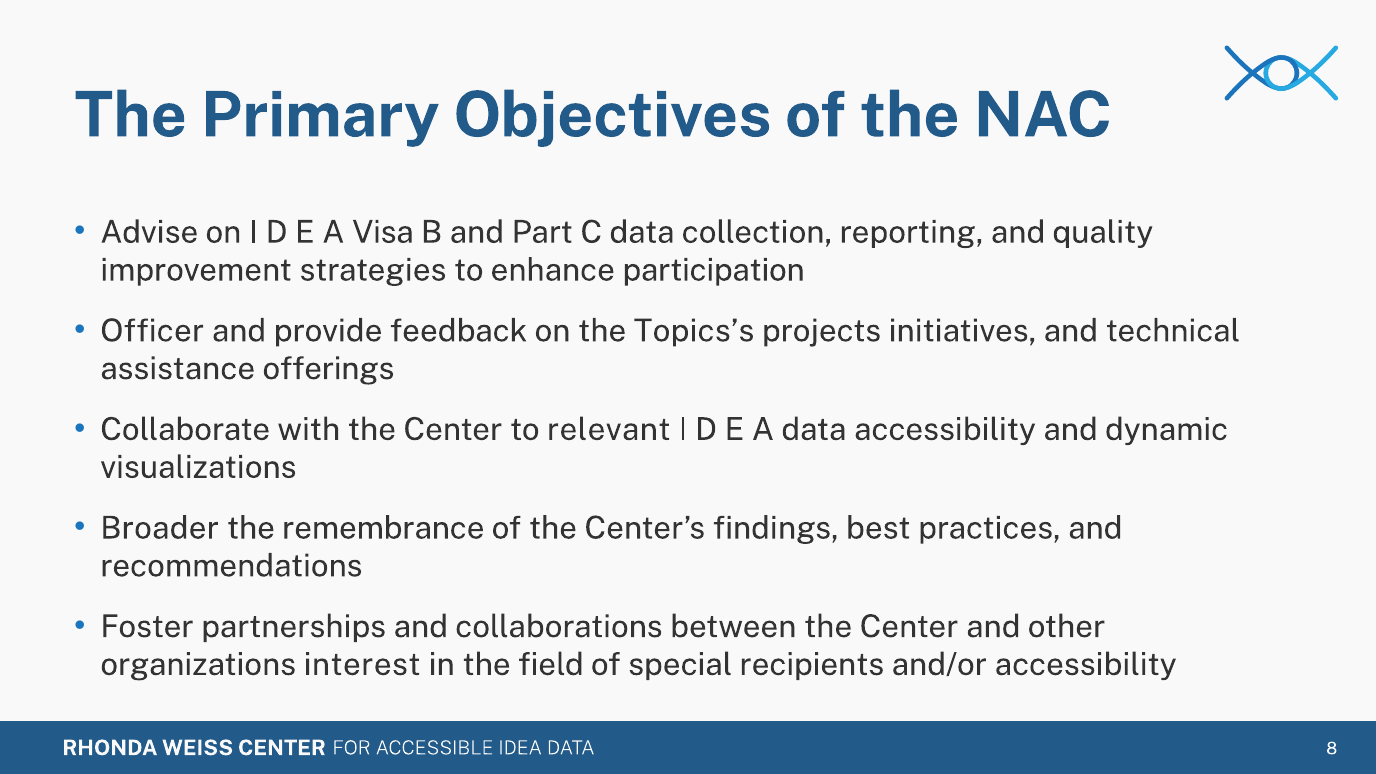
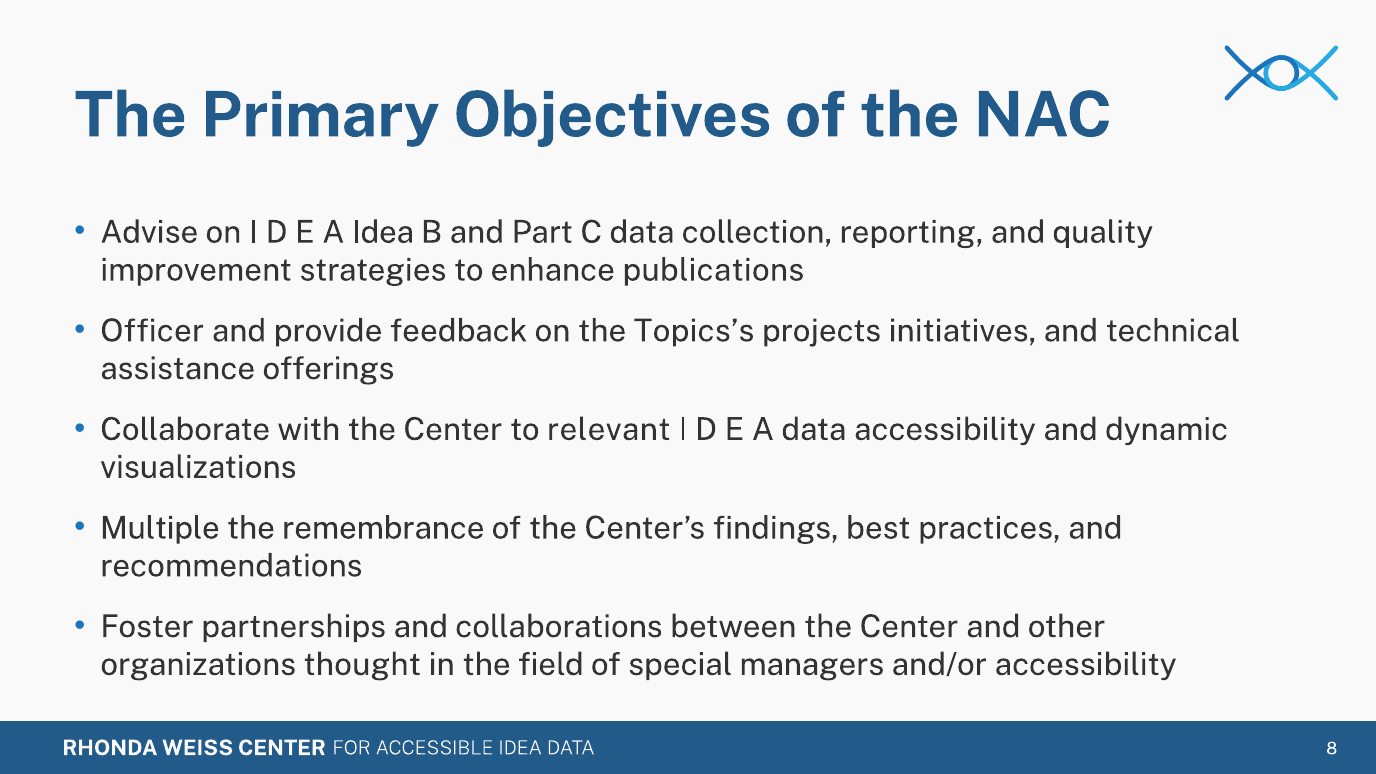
Visa: Visa -> Idea (383, 232)
participation: participation -> publications (713, 270)
Broader: Broader -> Multiple (160, 528)
interest: interest -> thought (362, 665)
recipients: recipients -> managers (812, 665)
